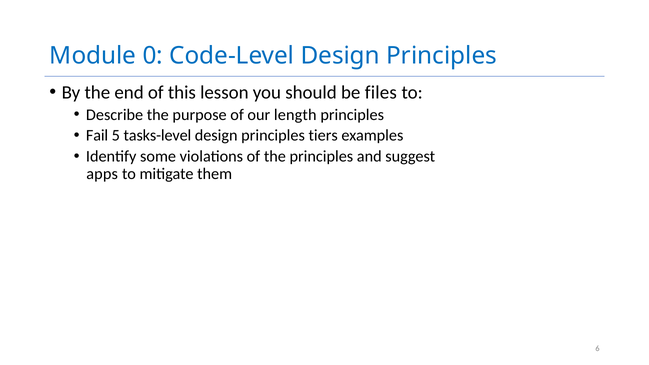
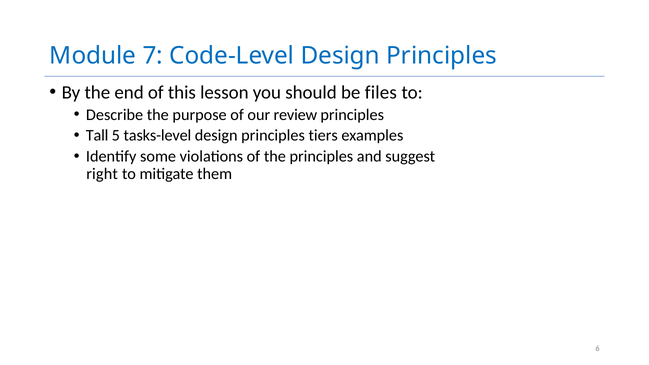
0: 0 -> 7 (153, 56)
length: length -> review (295, 115)
Fail: Fail -> Tall (97, 136)
apps: apps -> right (102, 174)
